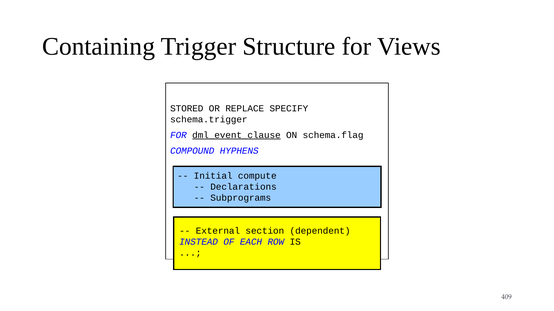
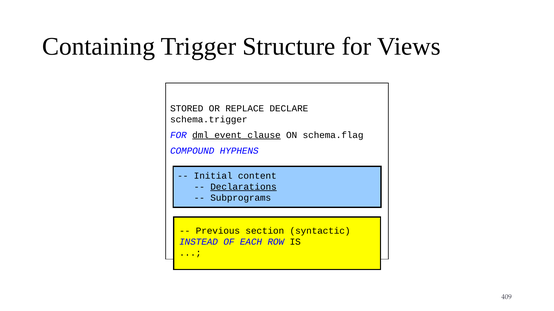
SPECIFY: SPECIFY -> DECLARE (289, 109)
compute: compute -> content (257, 176)
Declarations underline: none -> present (244, 187)
External: External -> Previous (218, 231)
dependent: dependent -> syntactic (320, 231)
